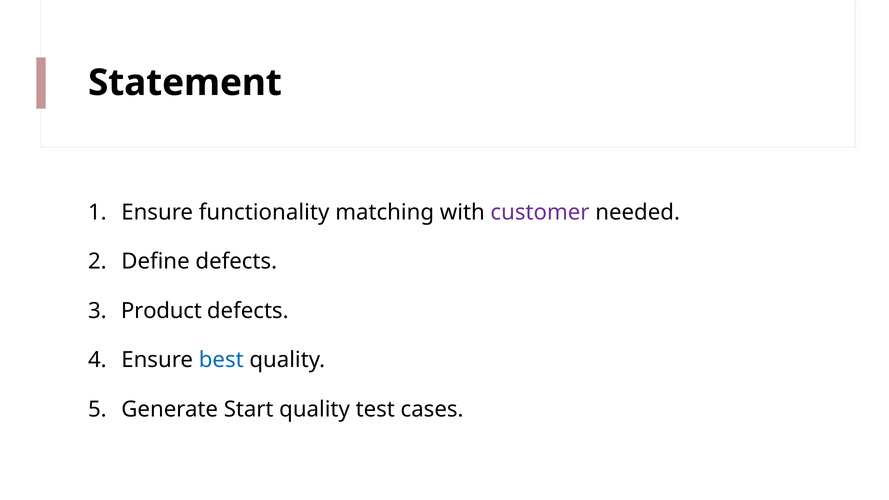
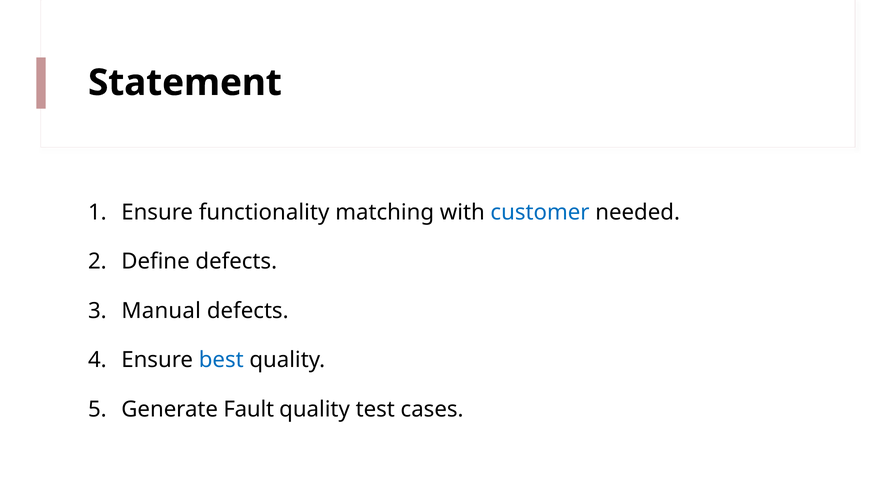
customer colour: purple -> blue (540, 212)
Product: Product -> Manual (161, 311)
Start: Start -> Fault (249, 409)
